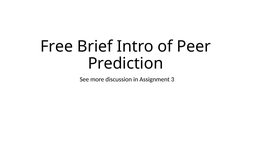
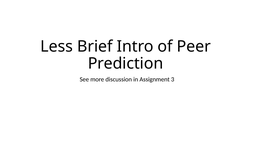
Free: Free -> Less (57, 46)
